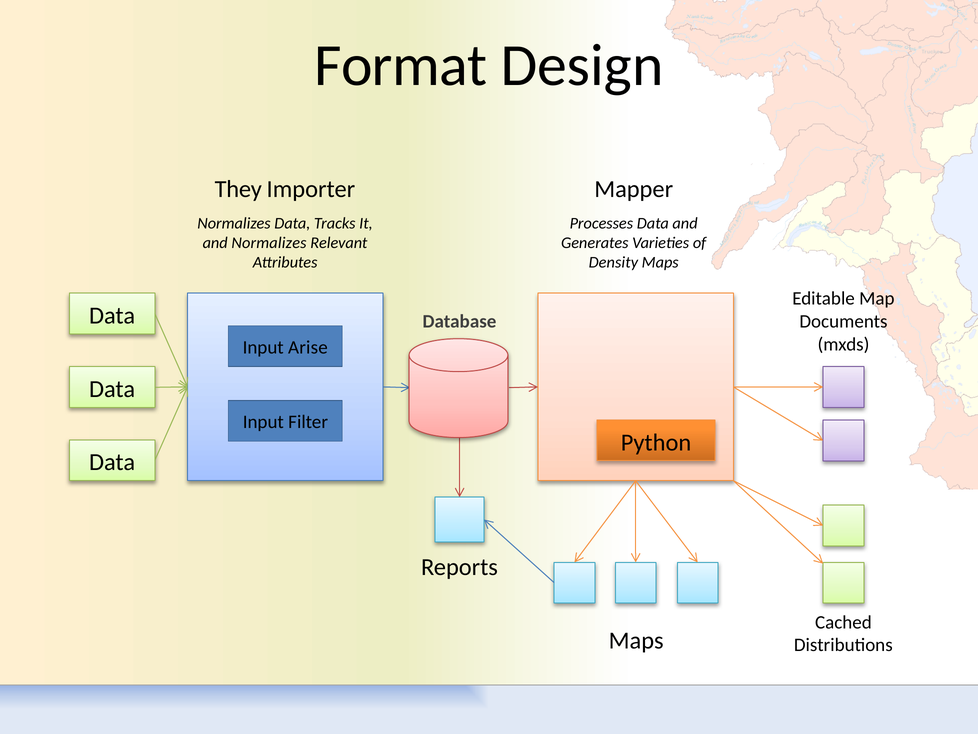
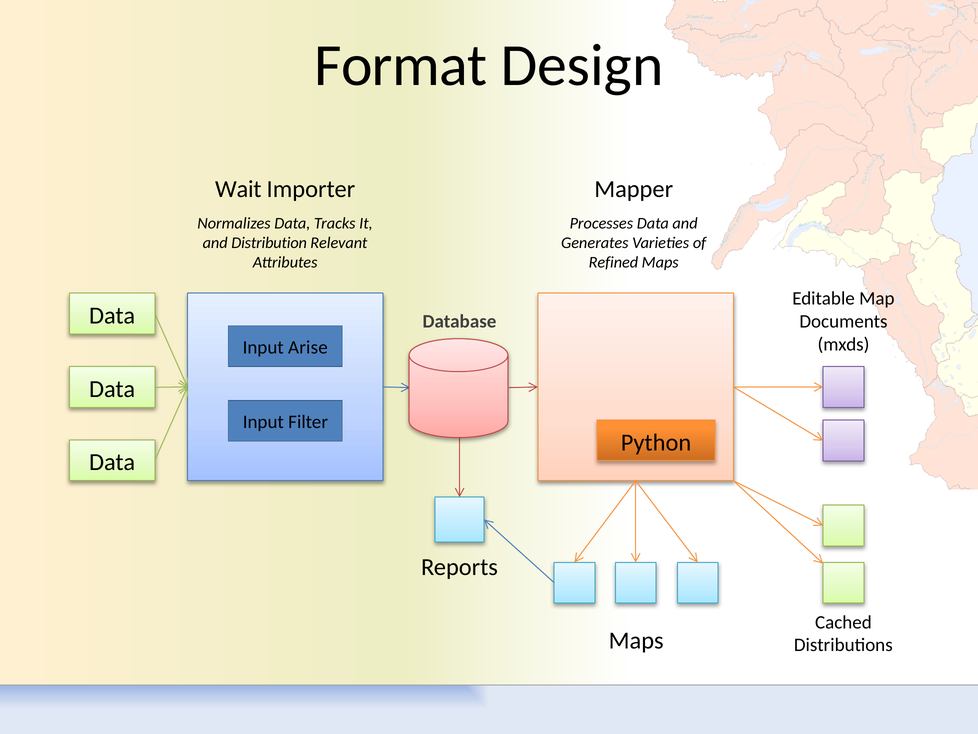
They: They -> Wait (238, 189)
and Normalizes: Normalizes -> Distribution (269, 243)
Density: Density -> Refined (613, 262)
